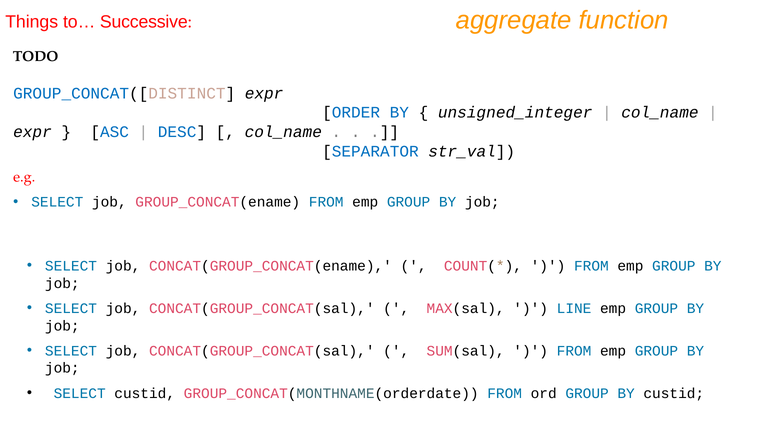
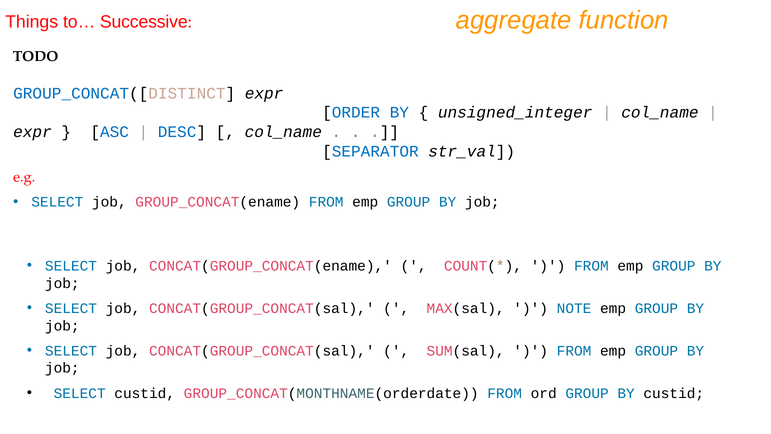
LINE: LINE -> NOTE (574, 308)
